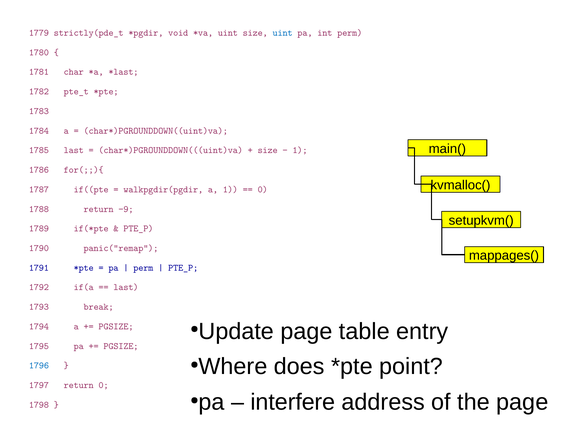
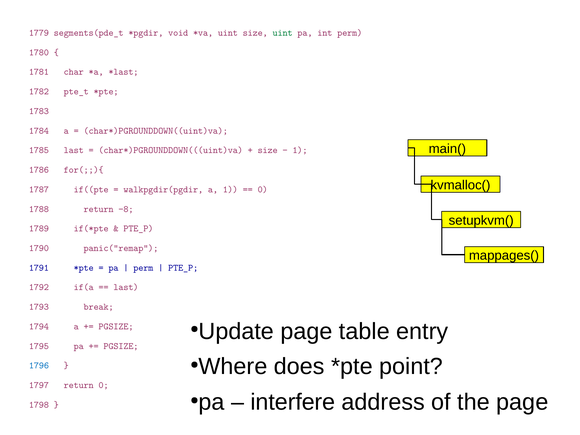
strictly(pde_t: strictly(pde_t -> segments(pde_t (89, 33)
uint colour: blue -> green (283, 33)
−9: −9 -> −8 (126, 209)
